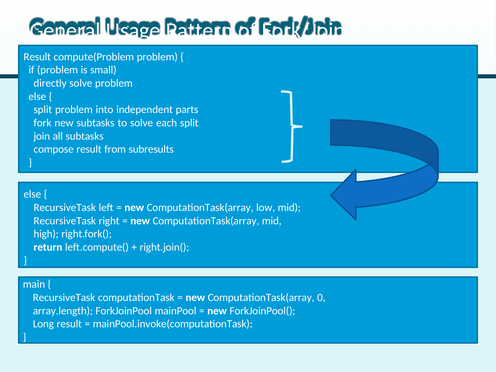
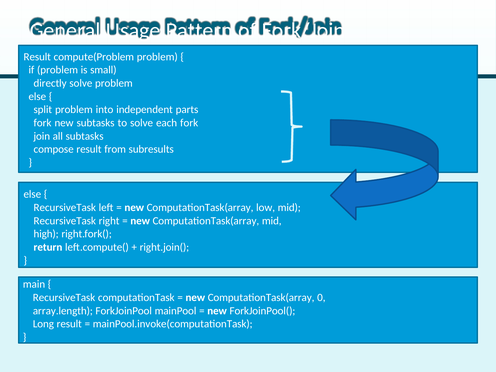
each split: split -> fork (189, 123)
